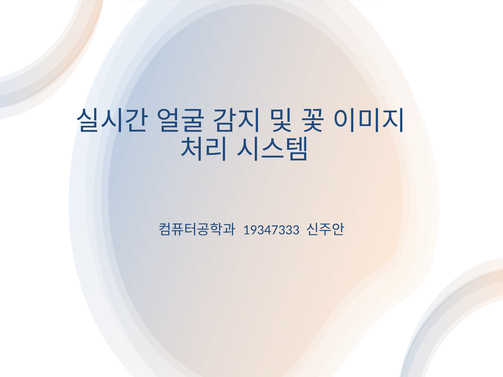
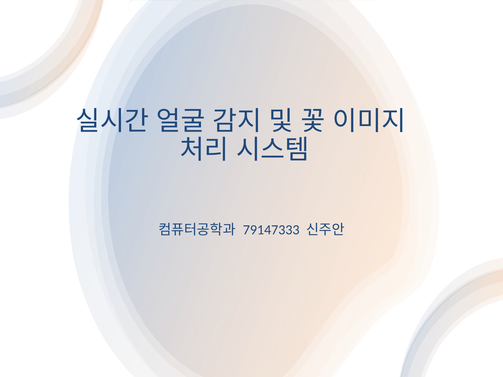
19347333: 19347333 -> 79147333 (271, 230)
